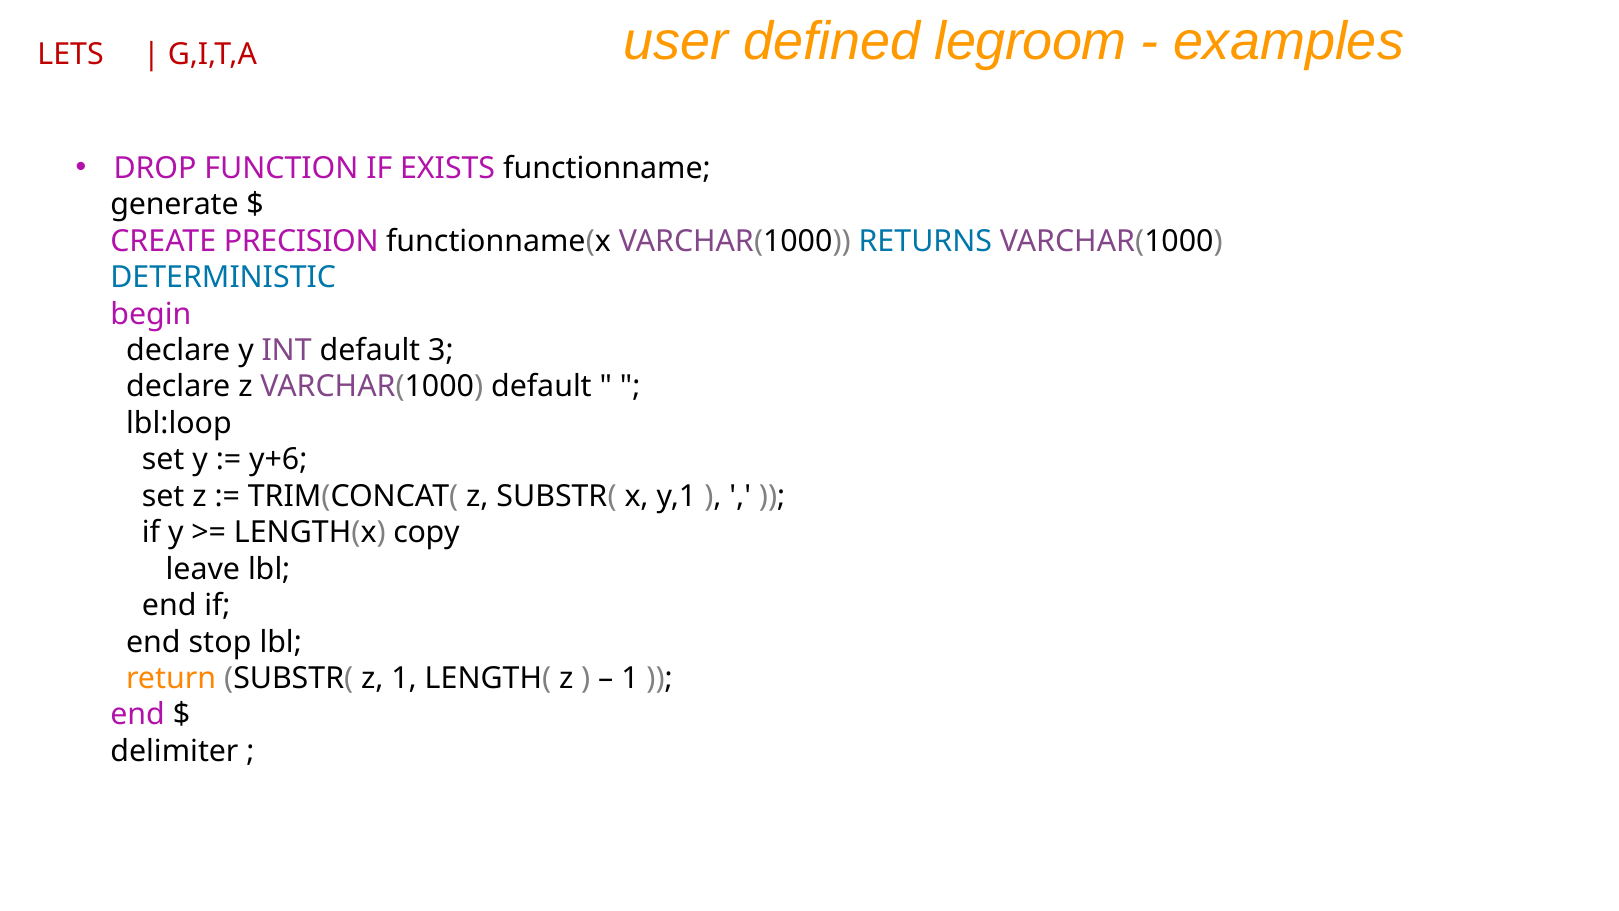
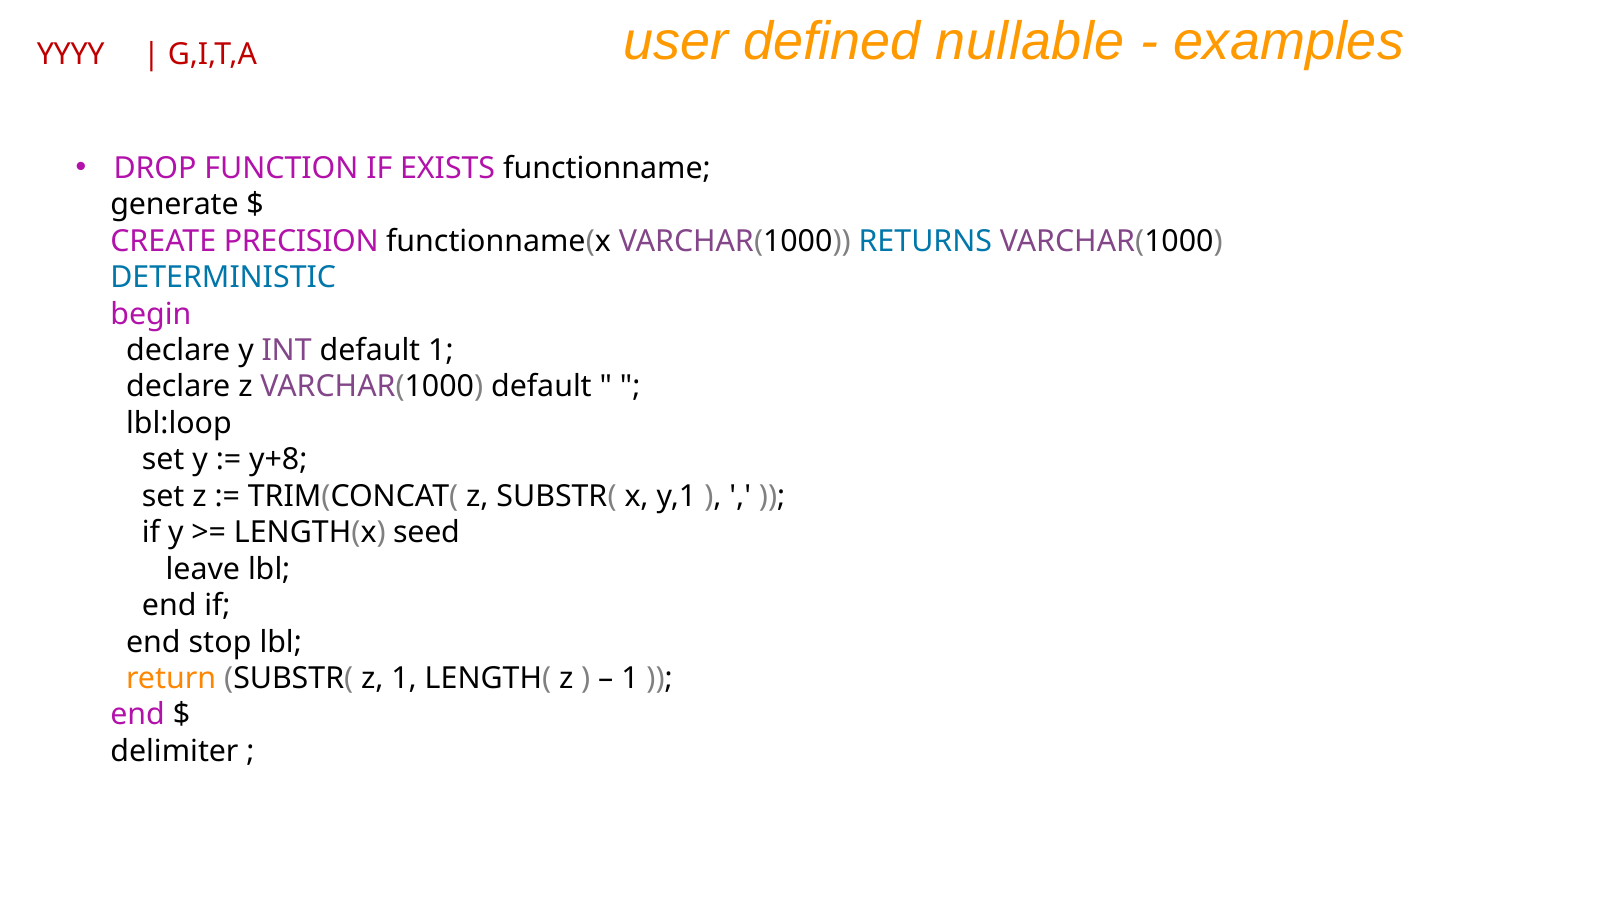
legroom: legroom -> nullable (1030, 42)
LETS: LETS -> YYYY (71, 54)
default 3: 3 -> 1 (441, 350)
y+6: y+6 -> y+8 (278, 460)
copy: copy -> seed (426, 533)
